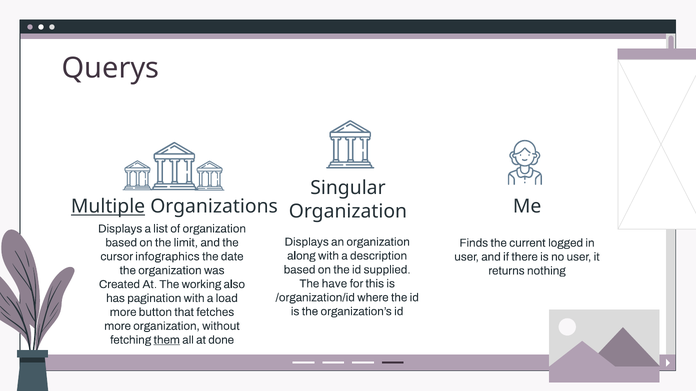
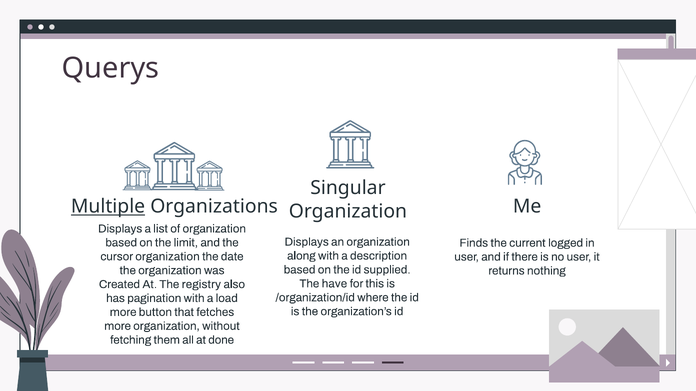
cursor infographics: infographics -> organization (167, 257)
working: working -> registry (201, 285)
them underline: present -> none (167, 340)
